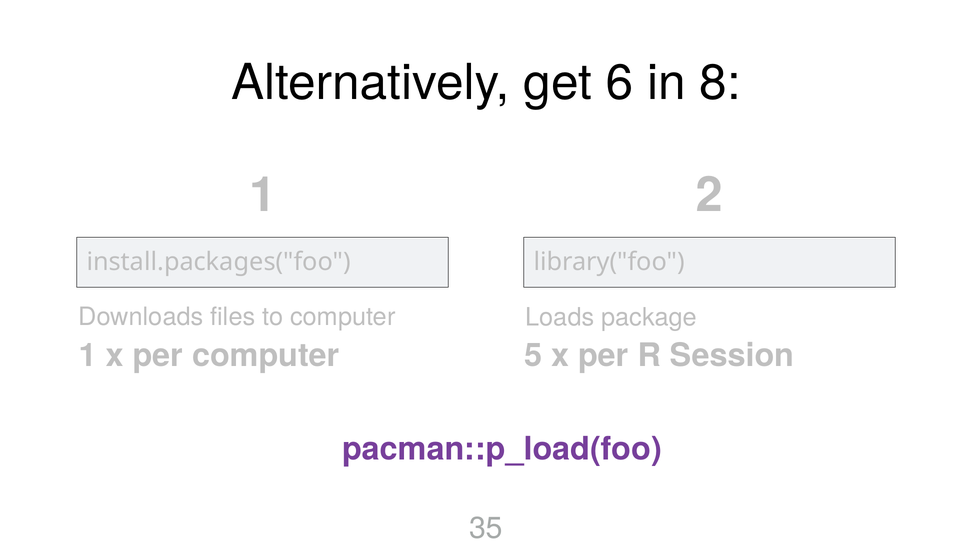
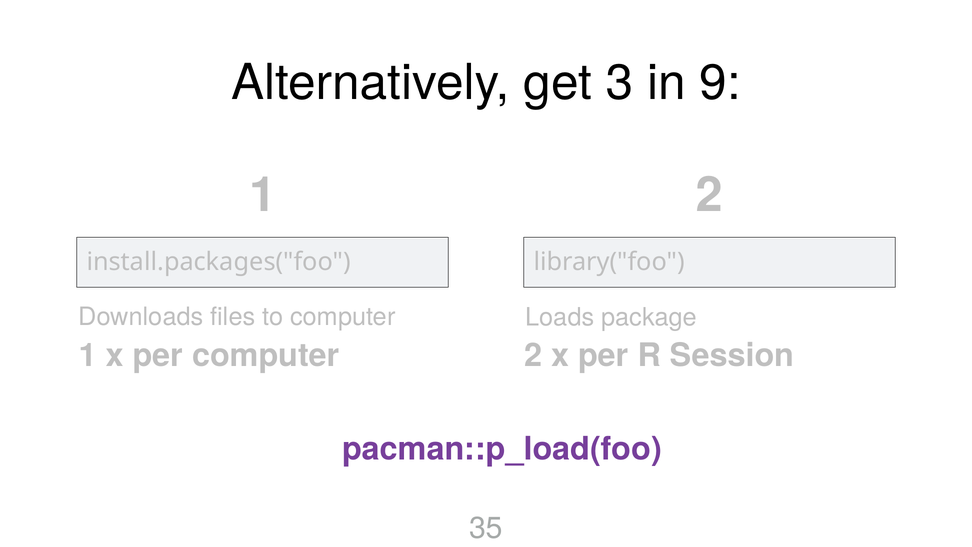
get 6: 6 -> 3 (619, 83)
8: 8 -> 9 (720, 83)
computer 5: 5 -> 2 (533, 355)
